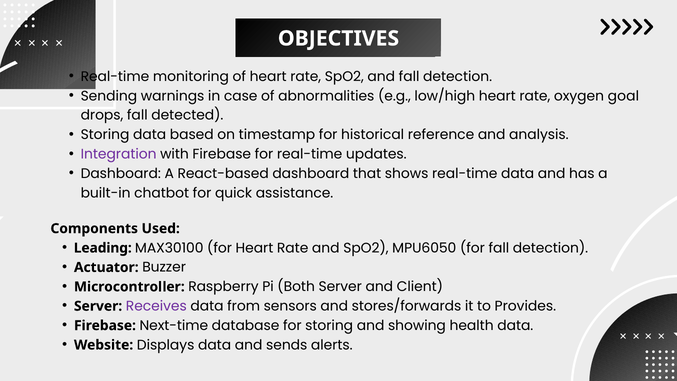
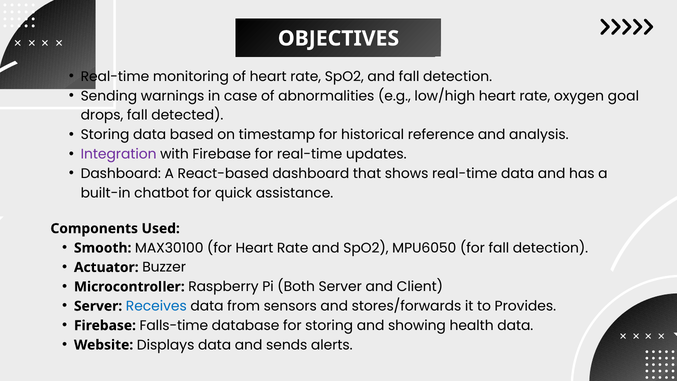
Leading: Leading -> Smooth (103, 248)
Receives colour: purple -> blue (156, 306)
Next-time: Next-time -> Falls-time (174, 325)
